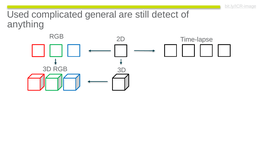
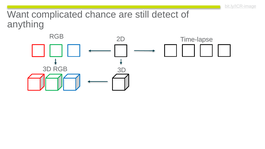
Used: Used -> Want (18, 15)
general: general -> chance (101, 15)
